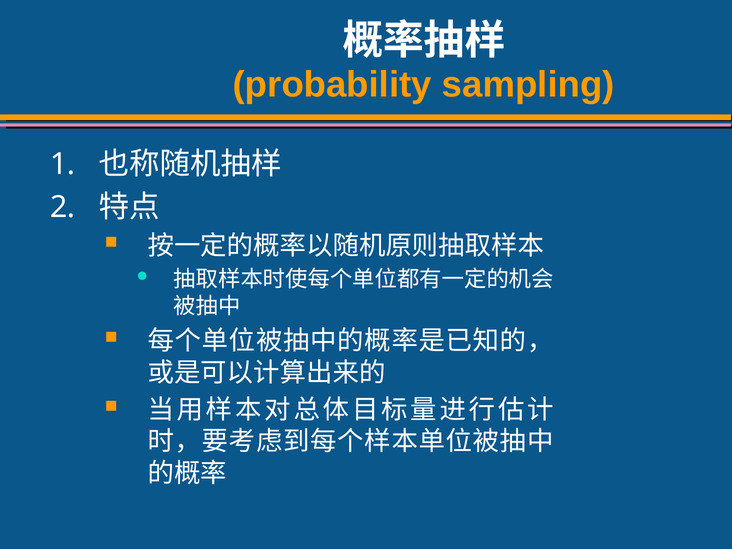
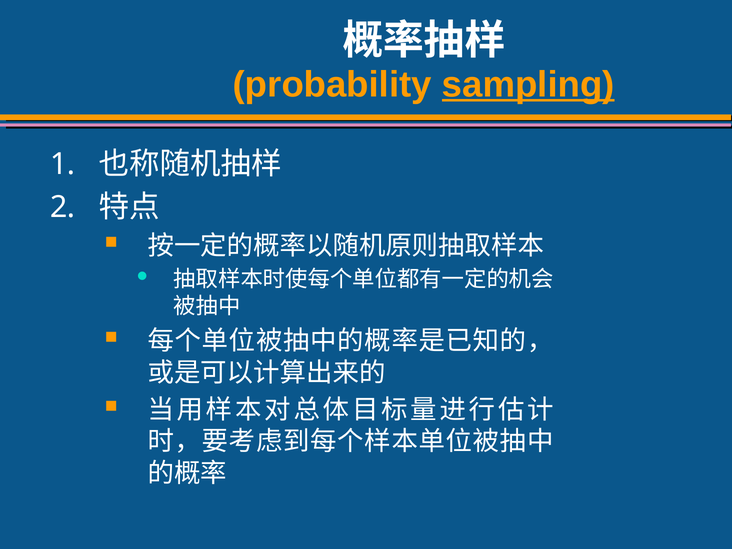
sampling underline: none -> present (528, 85)
